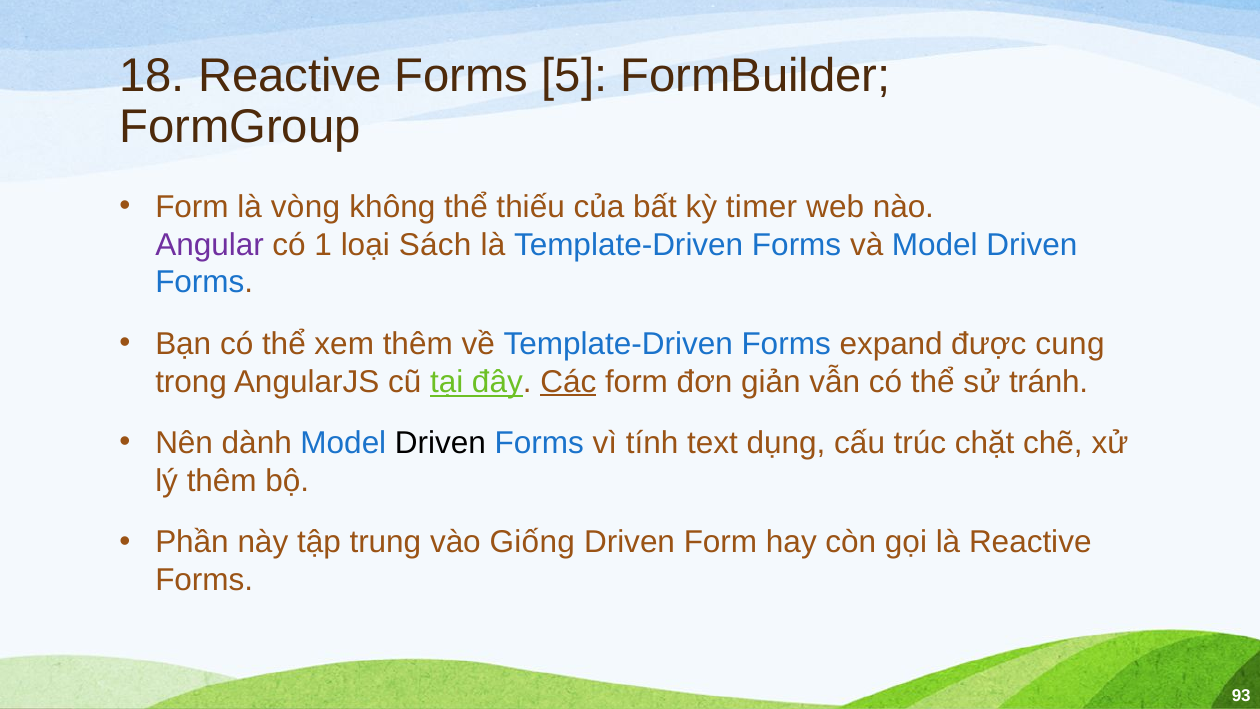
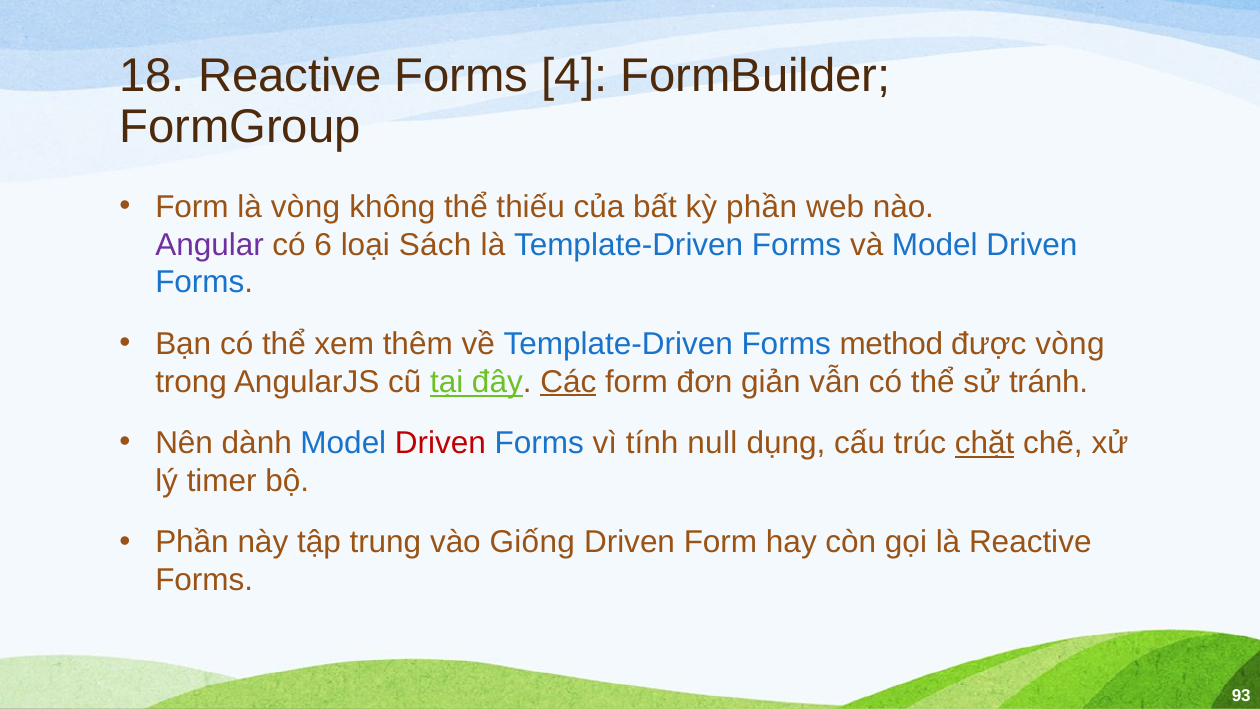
5: 5 -> 4 (575, 76)
kỳ timer: timer -> phần (762, 207)
1: 1 -> 6 (323, 245)
expand: expand -> method (891, 344)
được cung: cung -> vòng (1070, 344)
Driven colour: black -> red (440, 443)
text: text -> null (712, 443)
chặt underline: none -> present (985, 443)
lý thêm: thêm -> timer (222, 481)
